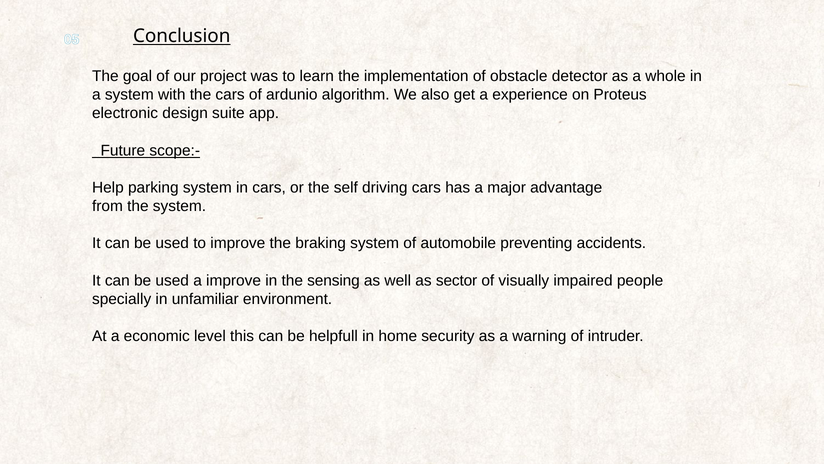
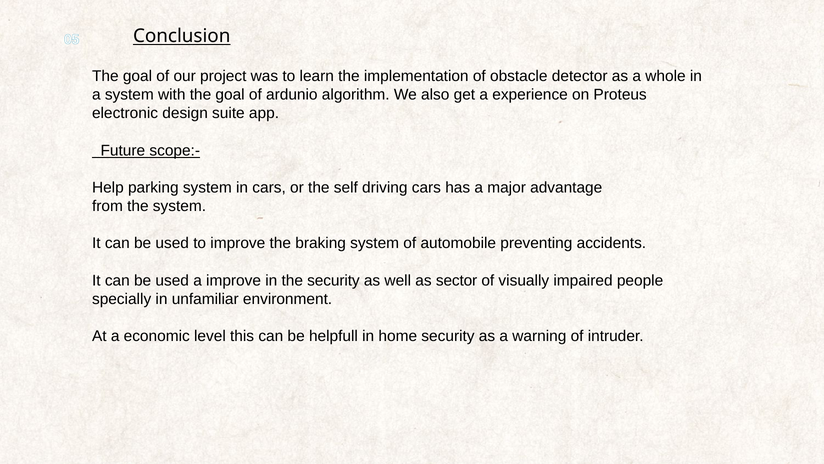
with the cars: cars -> goal (230, 95)
the sensing: sensing -> security (333, 280)
